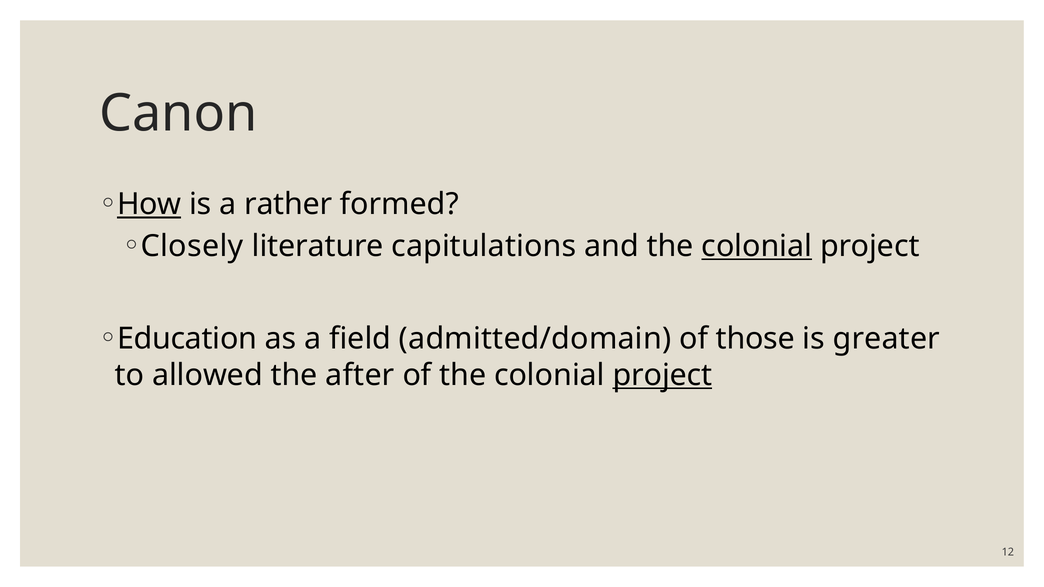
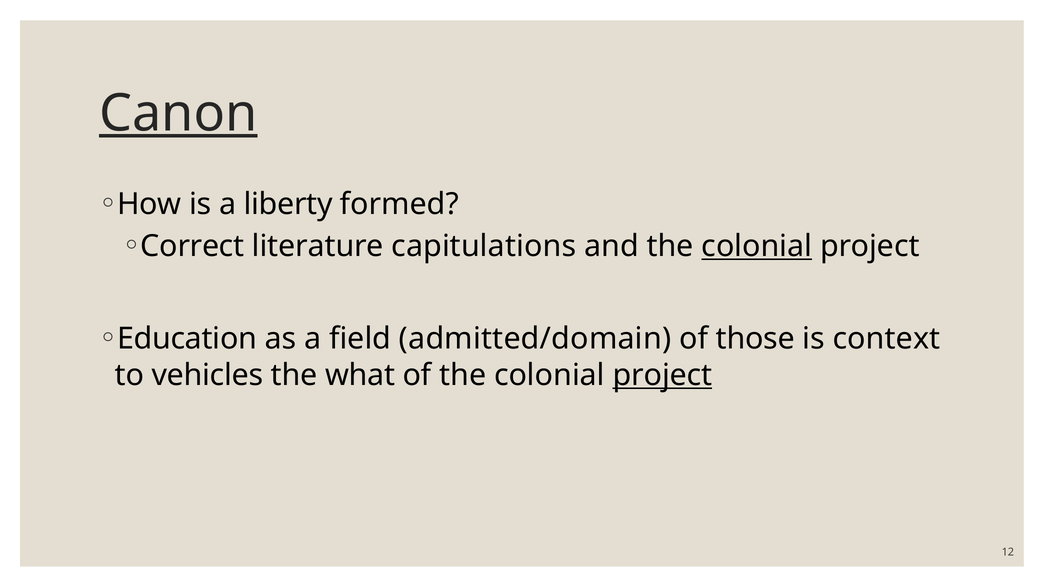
Canon underline: none -> present (178, 113)
How underline: present -> none (149, 204)
rather: rather -> liberty (288, 204)
Closely: Closely -> Correct (192, 246)
greater: greater -> context (886, 339)
allowed: allowed -> vehicles (208, 375)
after: after -> what (360, 375)
